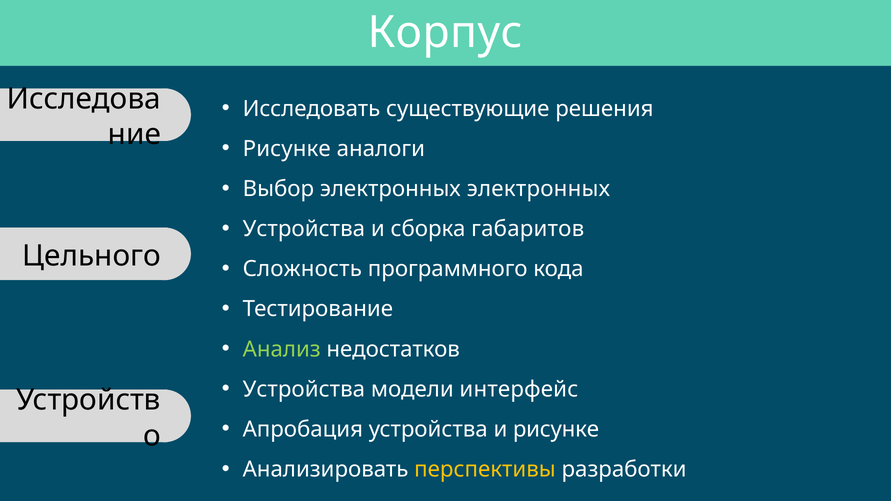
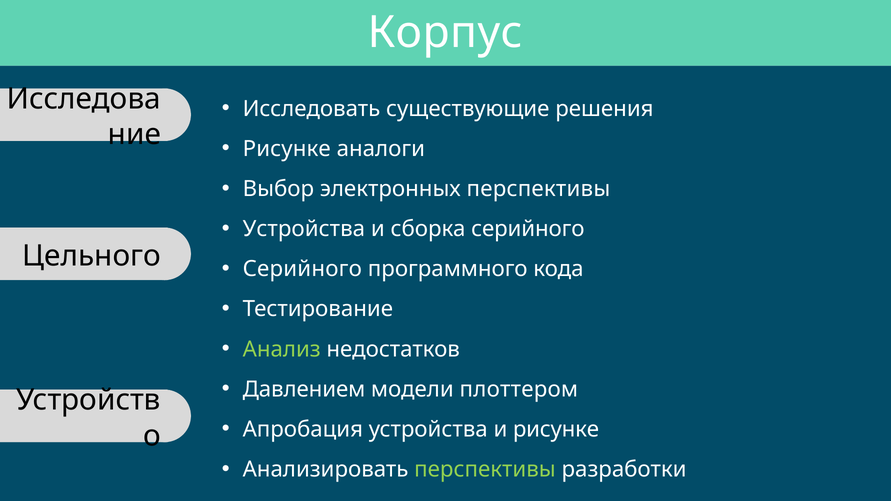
электронных электронных: электронных -> перспективы (538, 189)
сборка габаритов: габаритов -> серийного (528, 229)
Сложность: Сложность -> Серийного (302, 269)
Устройства: Устройства -> Давлением (304, 389)
интерфейс: интерфейс -> плоттером (519, 389)
перспективы colour: yellow -> light green (485, 470)
